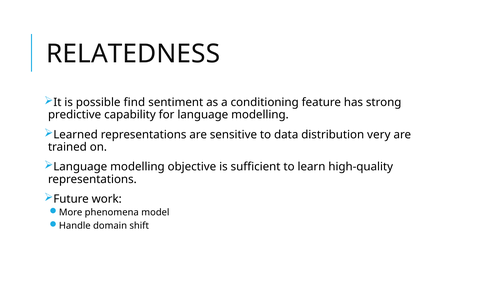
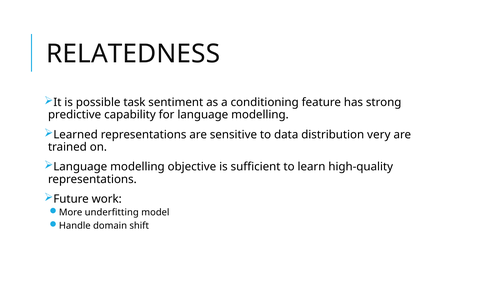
find: find -> task (134, 103)
phenomena: phenomena -> underfitting (112, 213)
